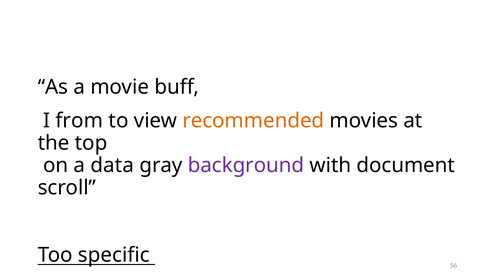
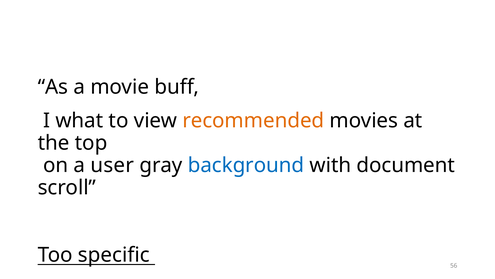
from: from -> what (79, 121)
data: data -> user (112, 165)
background colour: purple -> blue (246, 165)
